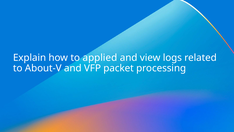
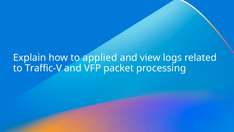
About-V: About-V -> Traffic-V (43, 68)
